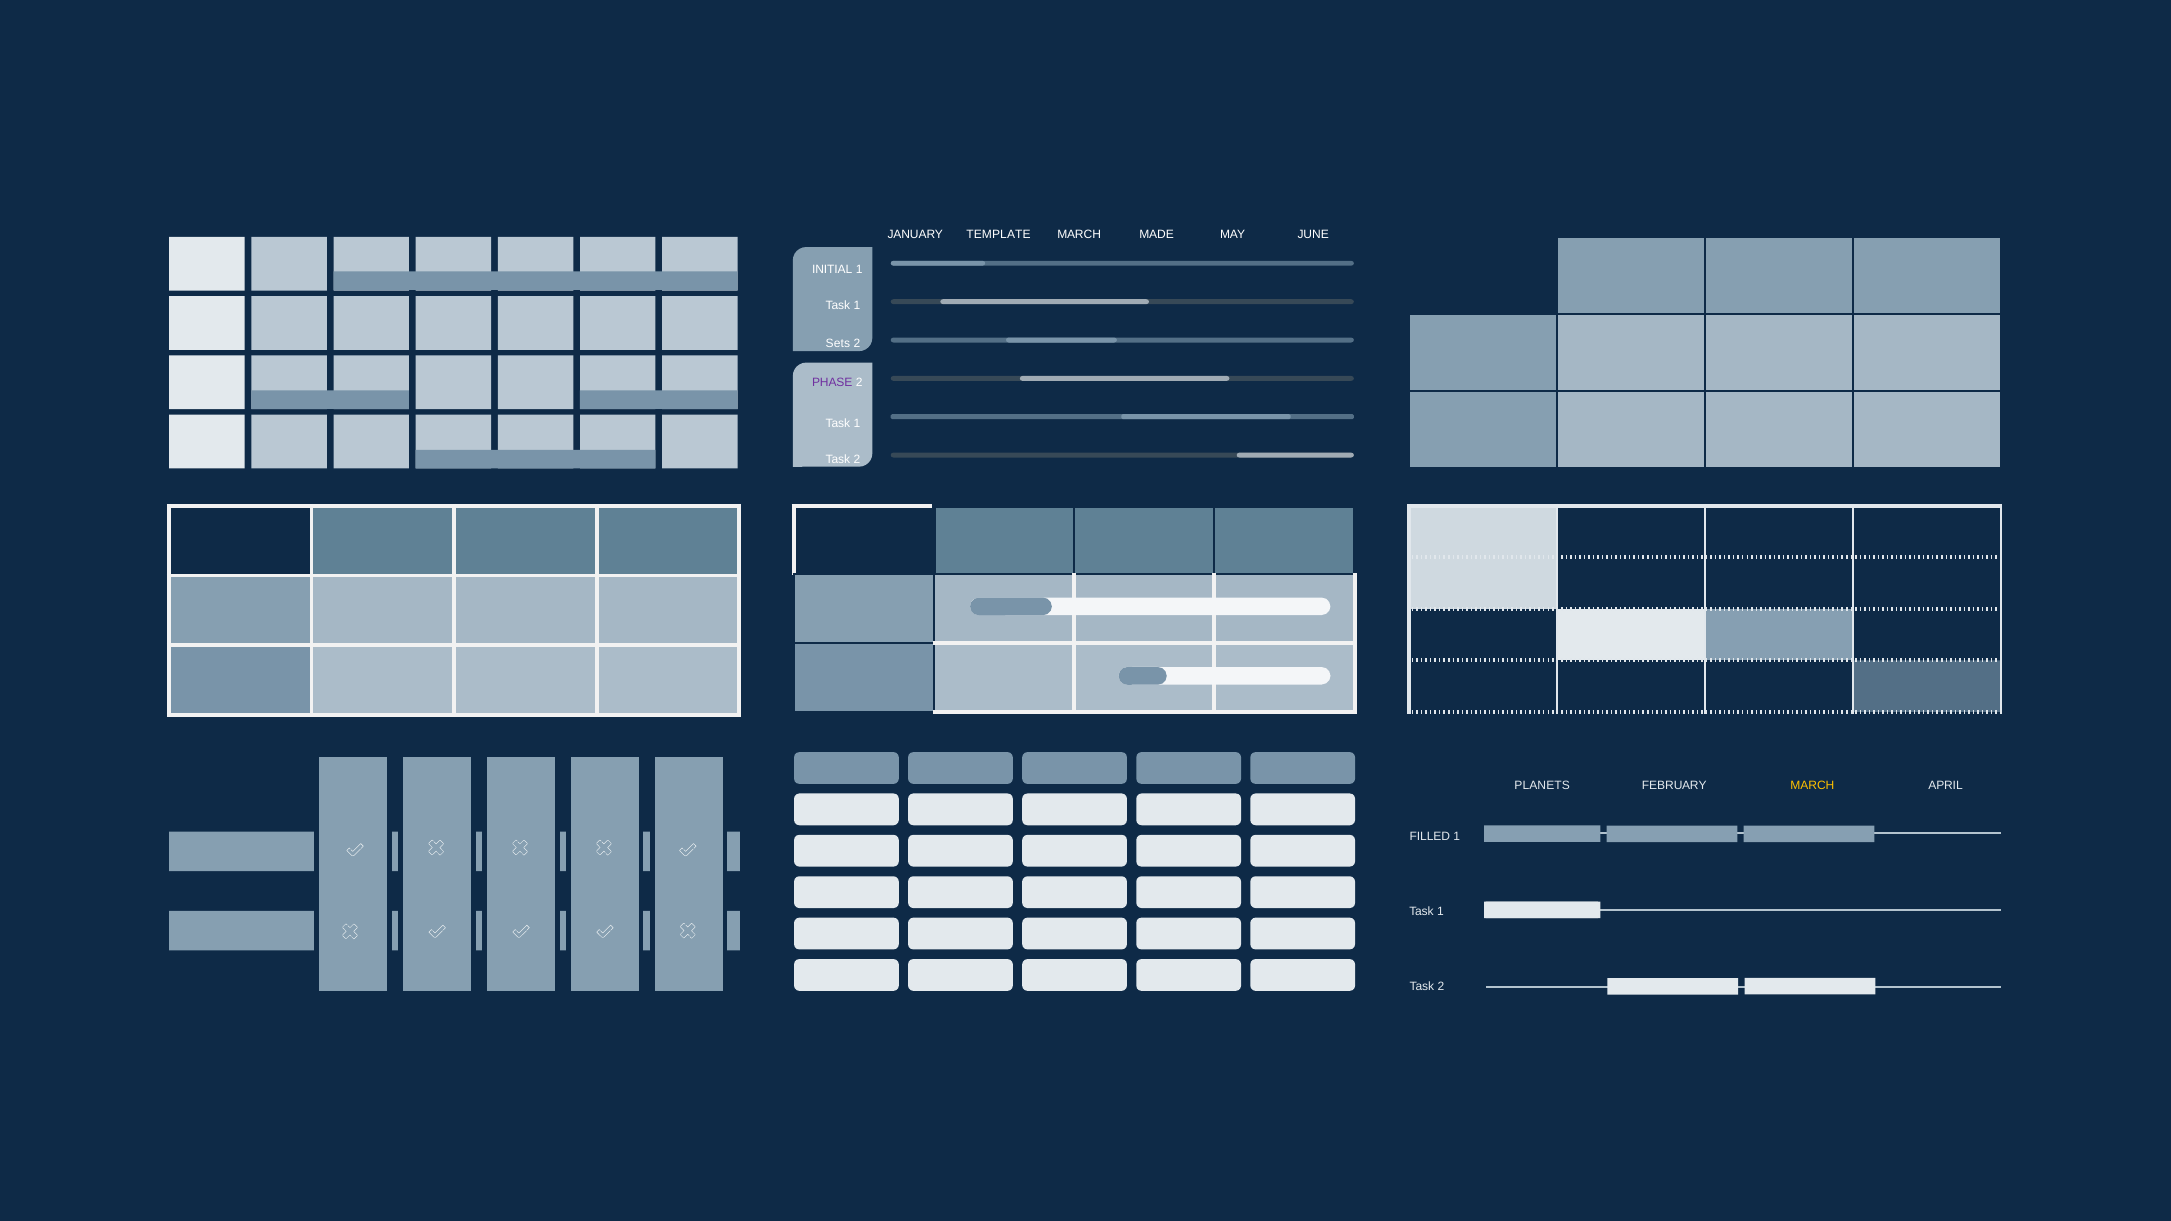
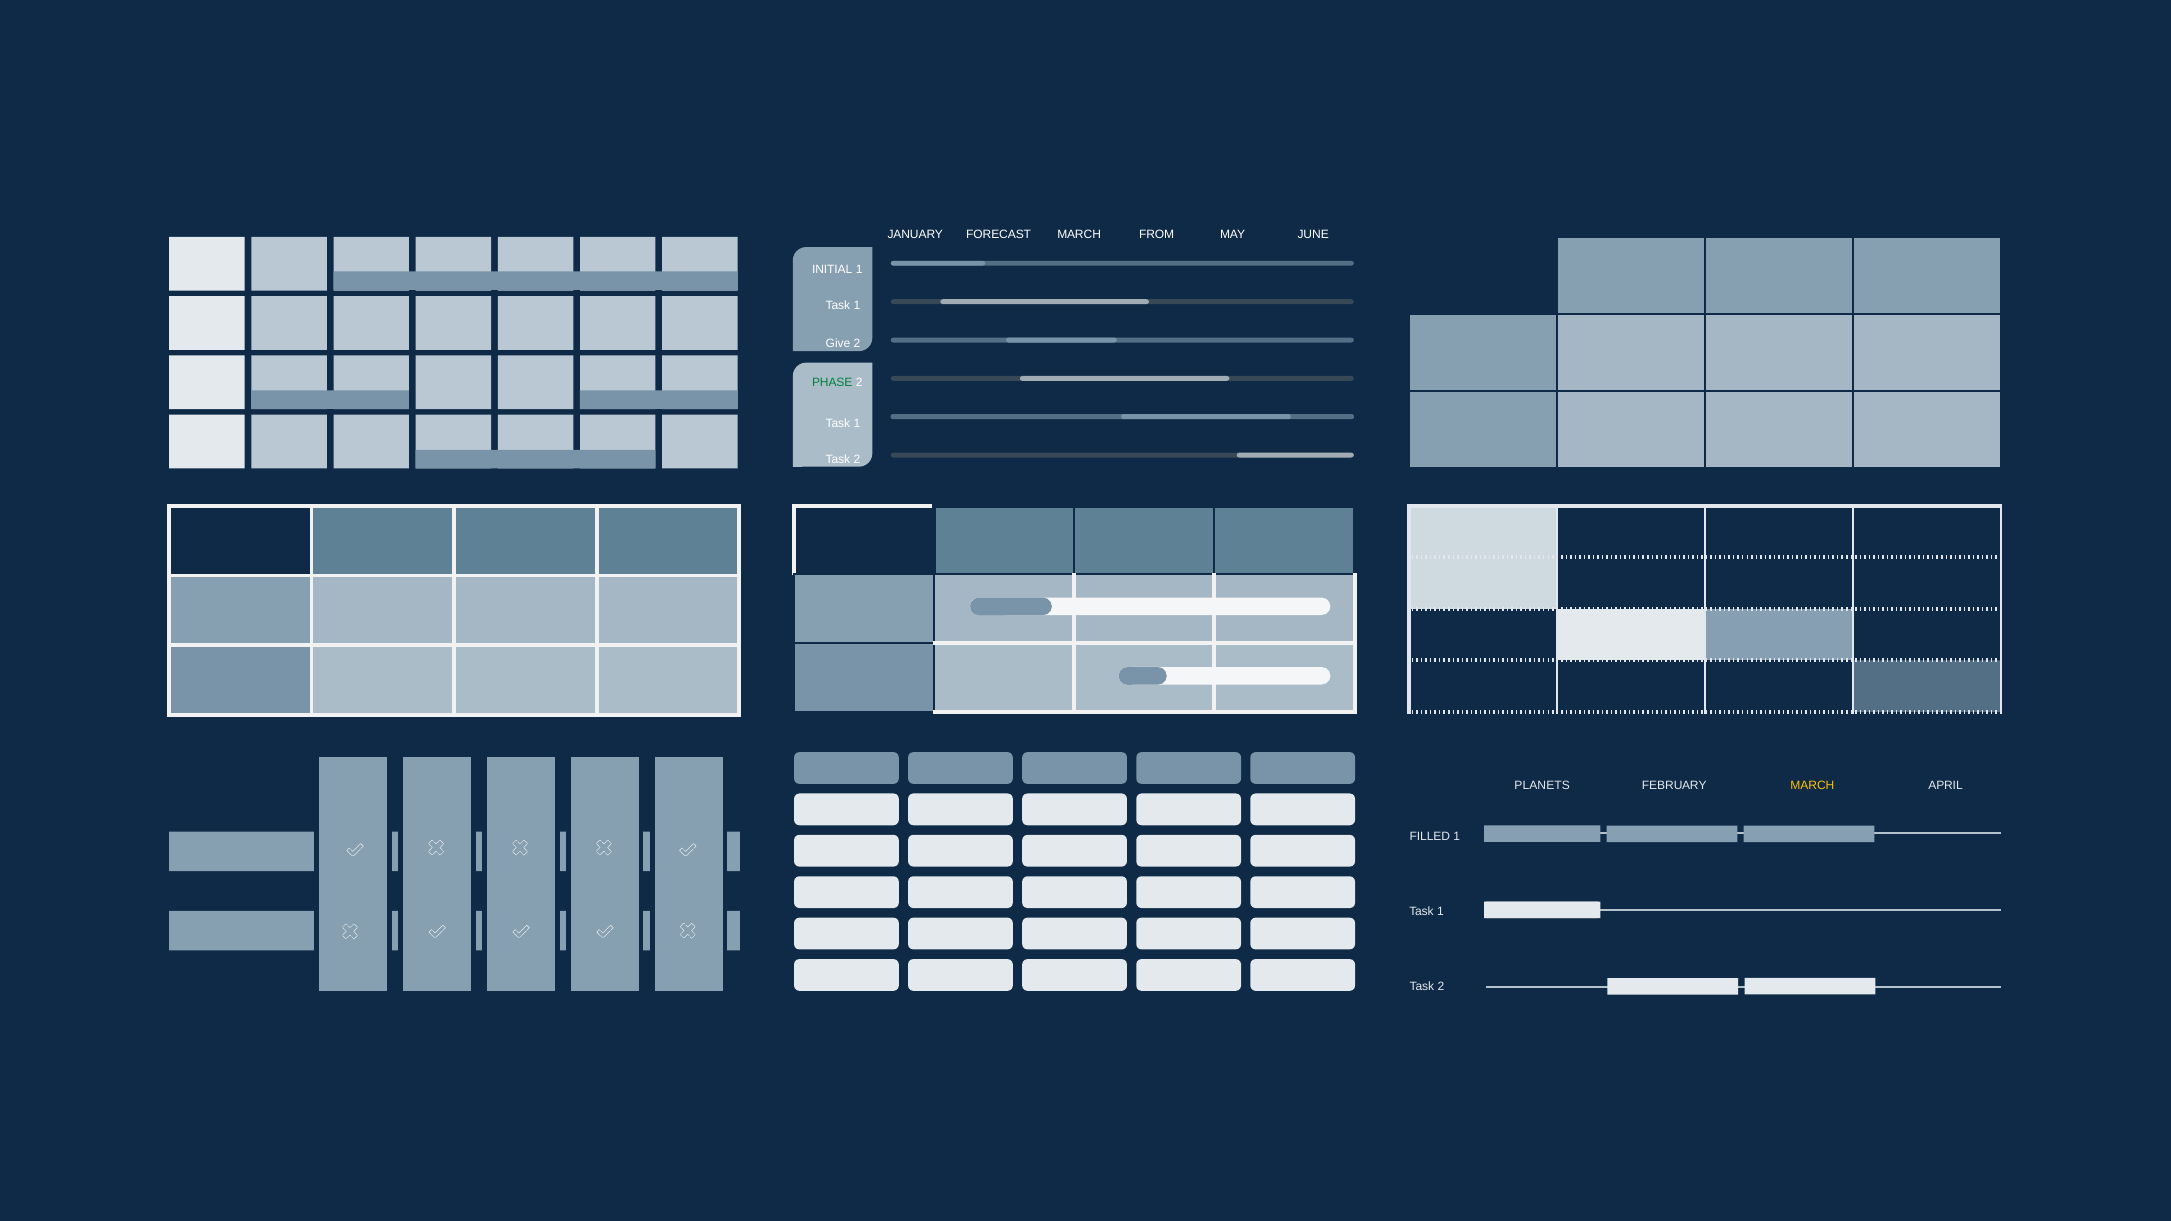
TEMPLATE: TEMPLATE -> FORECAST (999, 234)
MADE: MADE -> FROM (1157, 234)
Sets: Sets -> Give (838, 344)
PHASE colour: purple -> green (832, 383)
